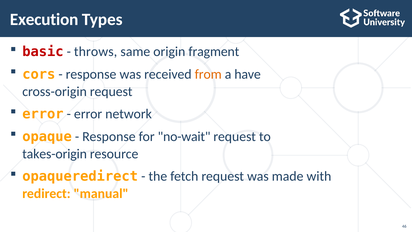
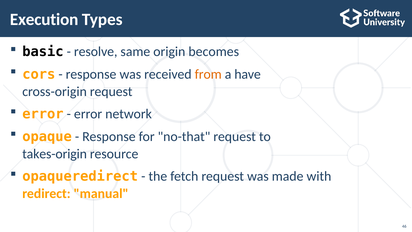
basic colour: red -> black (43, 52)
throws: throws -> resolve (96, 52)
fragment: fragment -> becomes (214, 52)
no-wait: no-wait -> no-that (184, 136)
